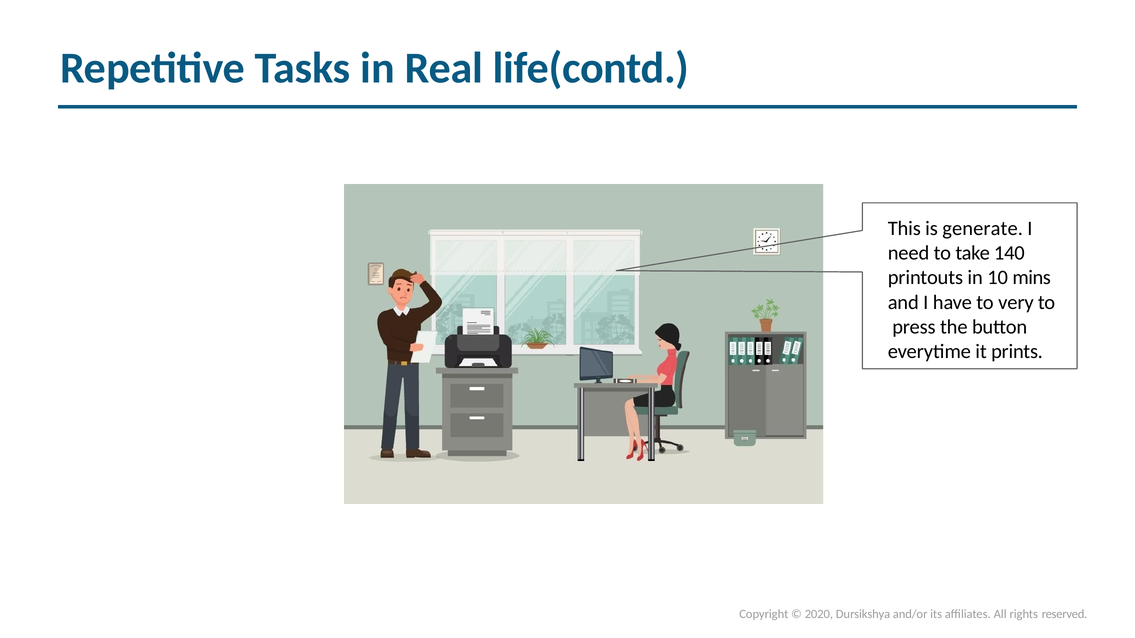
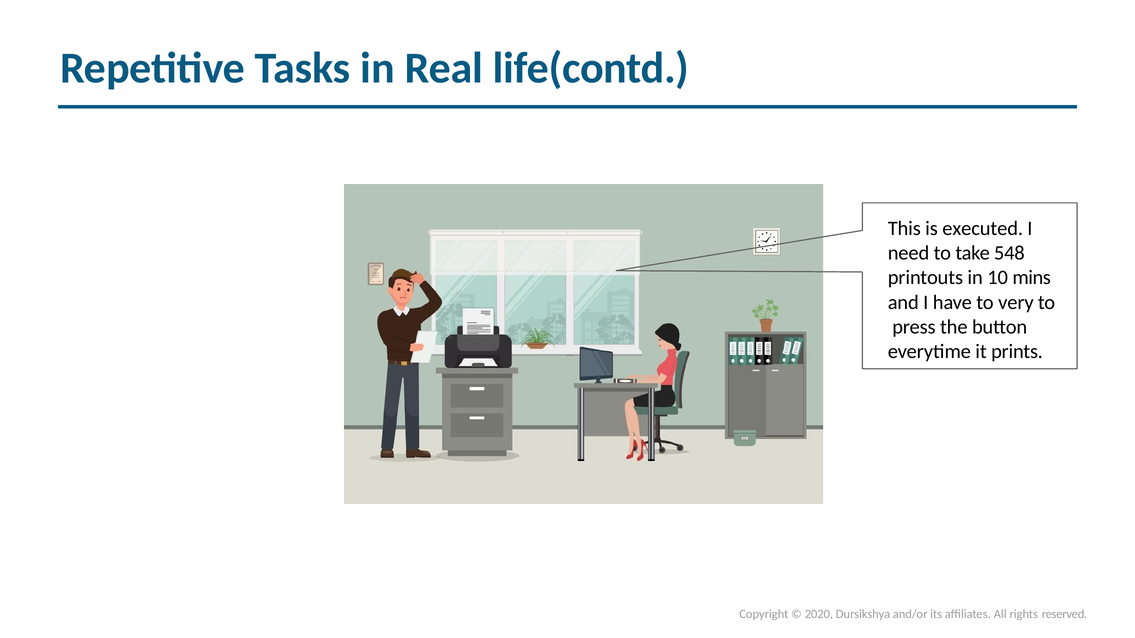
generate: generate -> executed (983, 229)
140: 140 -> 548 (1009, 253)
